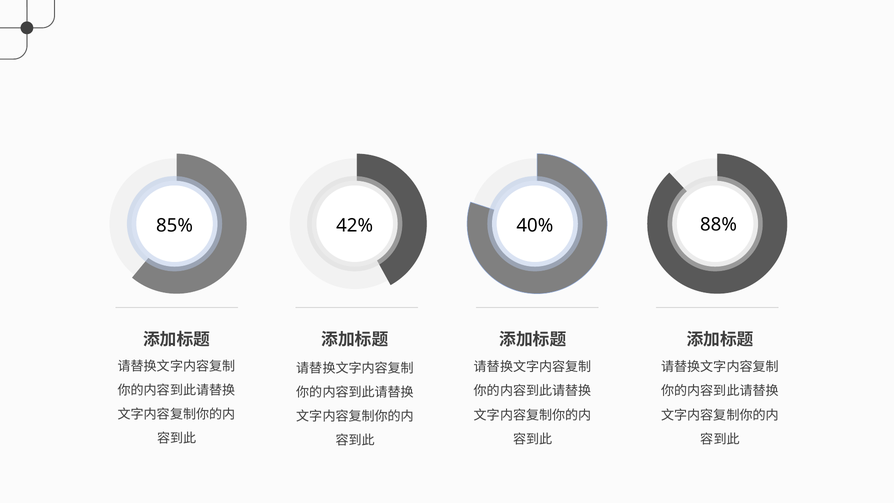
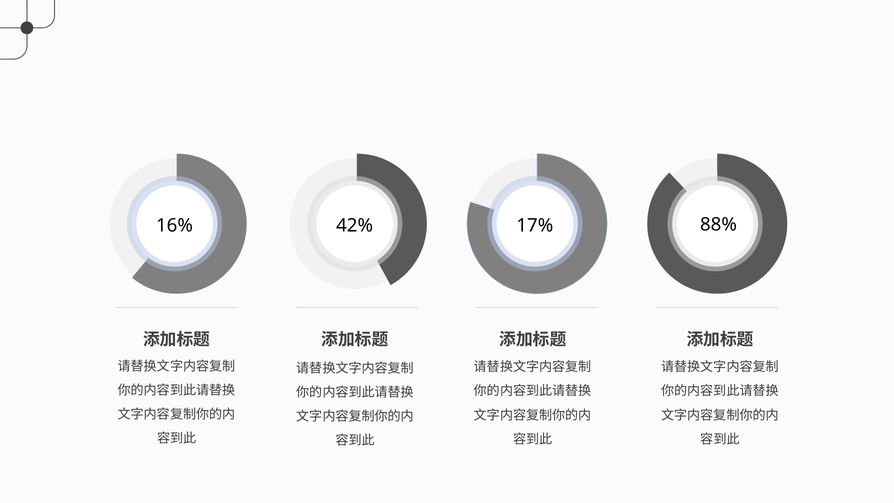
85%: 85% -> 16% (174, 225)
40%: 40% -> 17% (535, 225)
